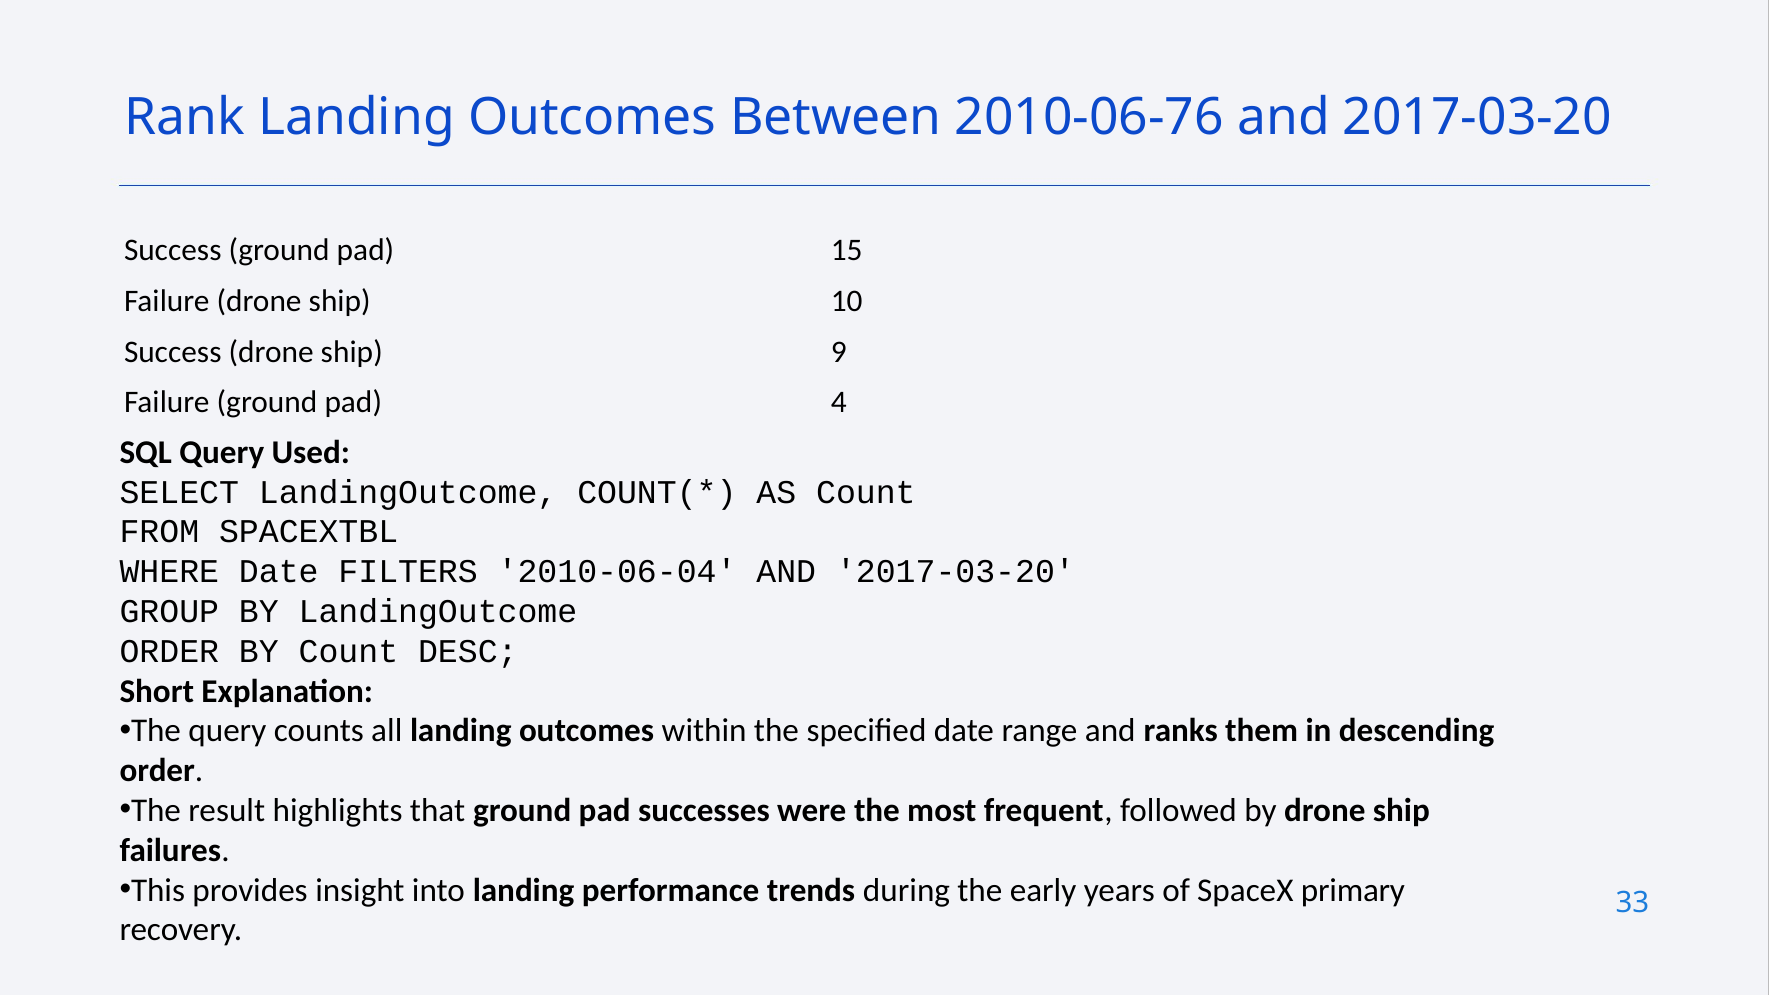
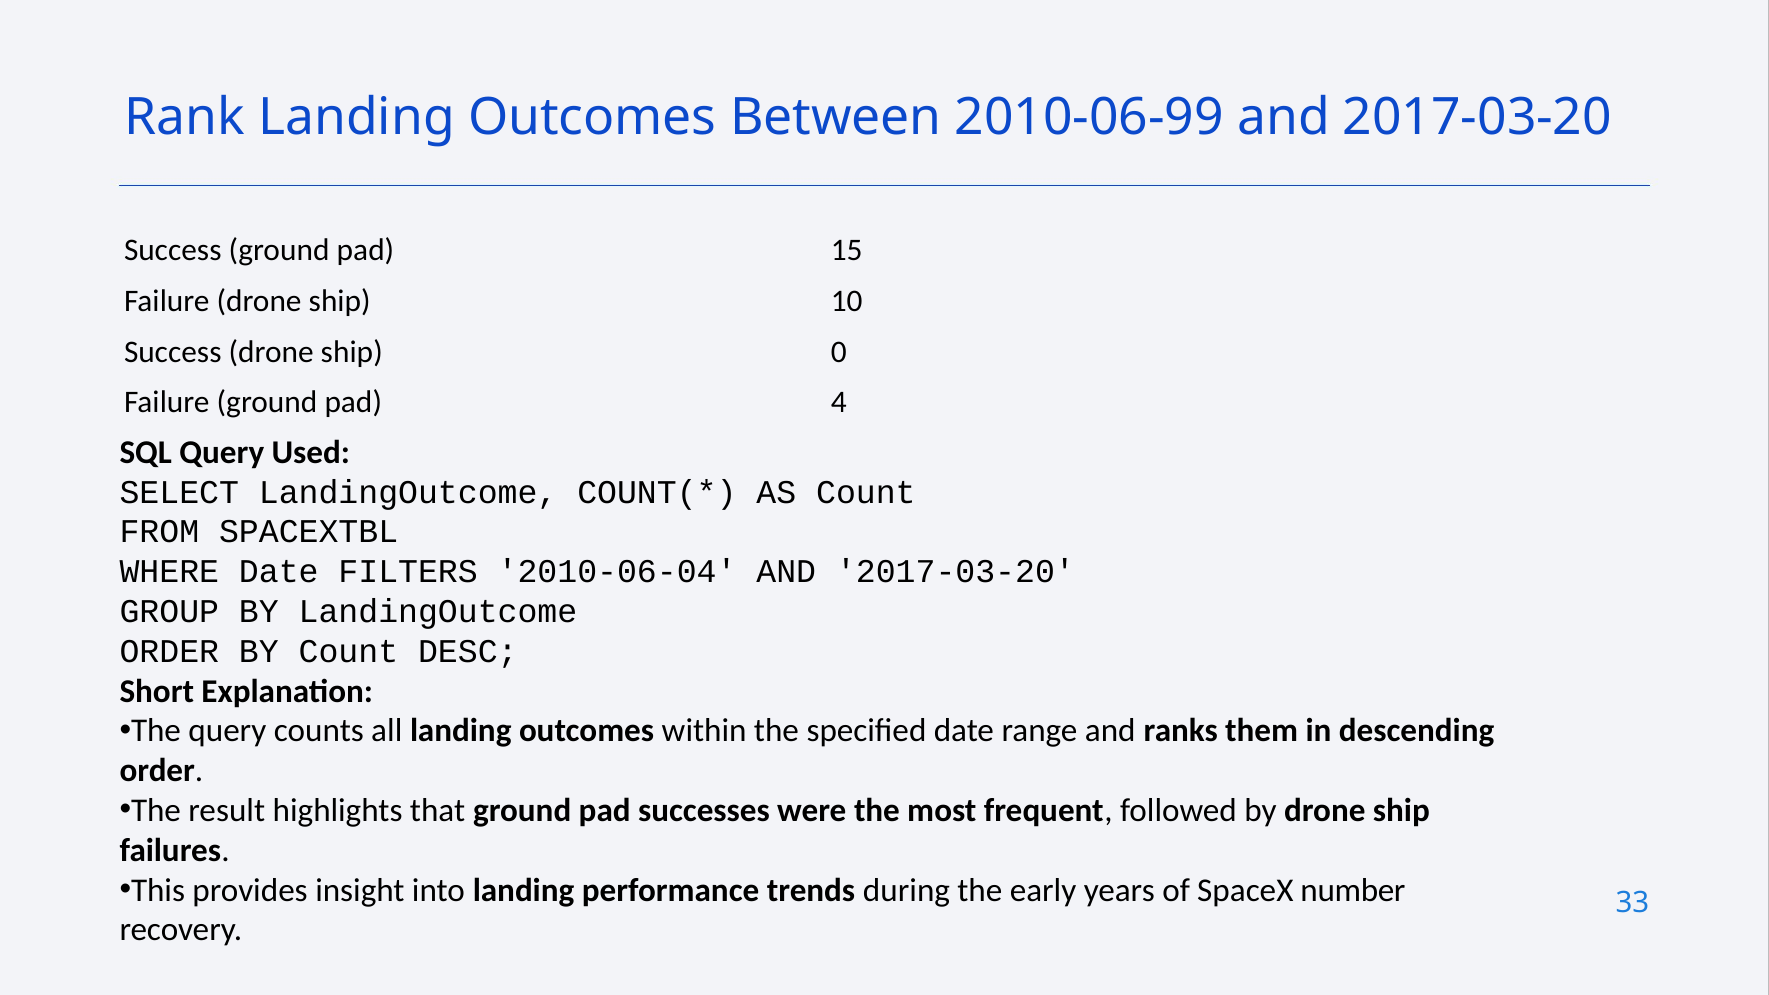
2010-06-76: 2010-06-76 -> 2010-06-99 (1089, 118)
9: 9 -> 0 (839, 352)
primary: primary -> number (1353, 890)
